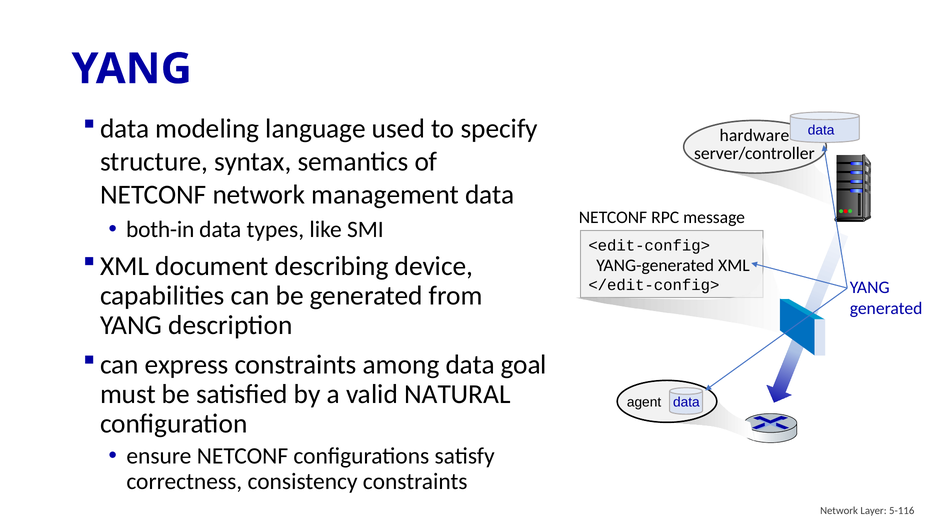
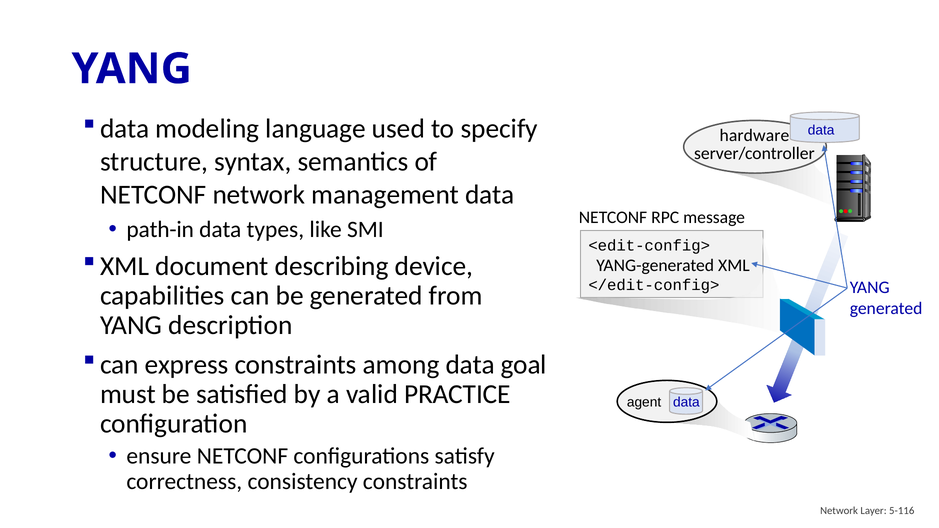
both-in: both-in -> path-in (160, 230)
NATURAL: NATURAL -> PRACTICE (457, 394)
